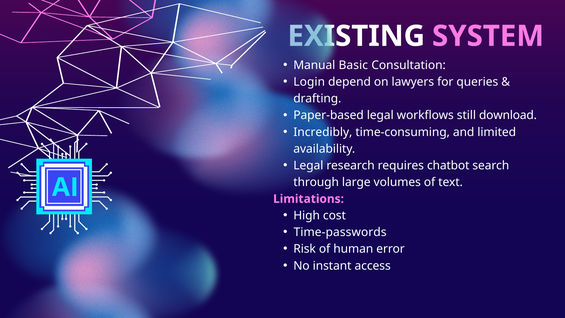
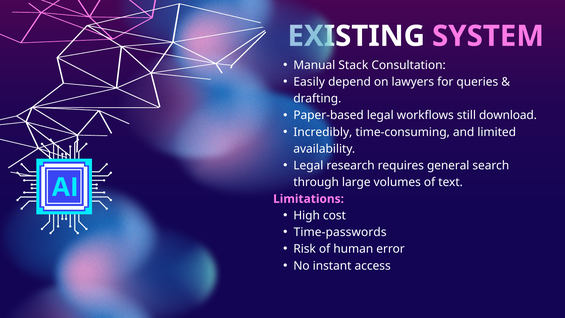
Basic: Basic -> Stack (353, 65)
Login: Login -> Easily (309, 82)
chatbot: chatbot -> general (448, 165)
